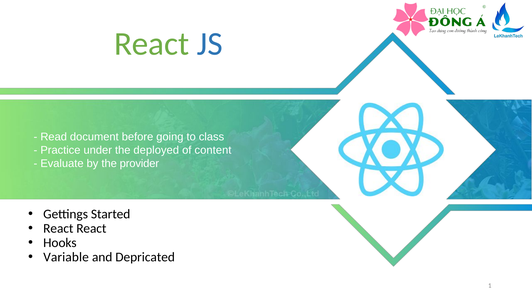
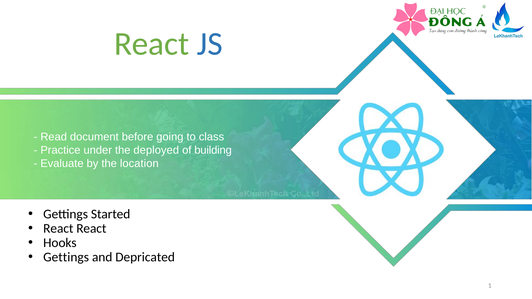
content: content -> building (213, 150)
provider: provider -> location (139, 164)
Variable: Variable -> Gettings (66, 257)
